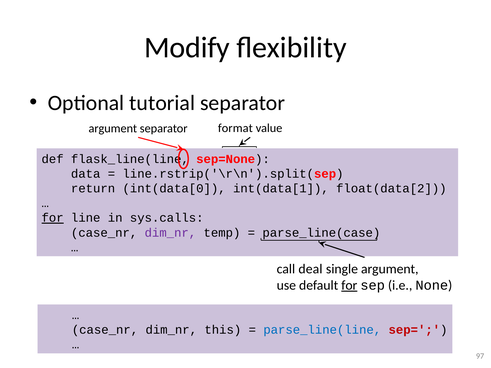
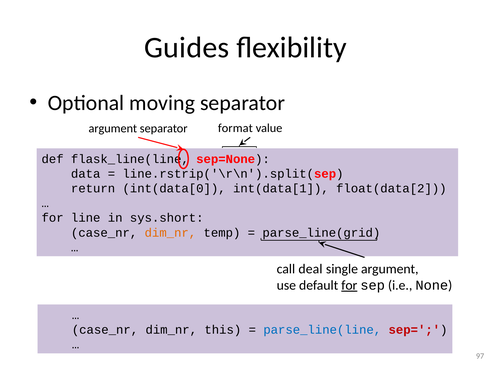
Modify: Modify -> Guides (187, 48)
tutorial: tutorial -> moving (162, 103)
for underline: present -> none (53, 218)
sys.calls: sys.calls -> sys.short (167, 218)
dim_nr colour: purple -> orange (170, 233)
parse_line(case: parse_line(case -> parse_line(grid (321, 233)
